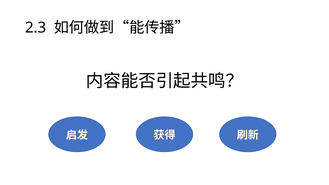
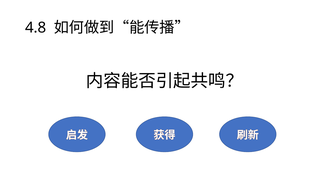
2.3: 2.3 -> 4.8 (36, 28)
